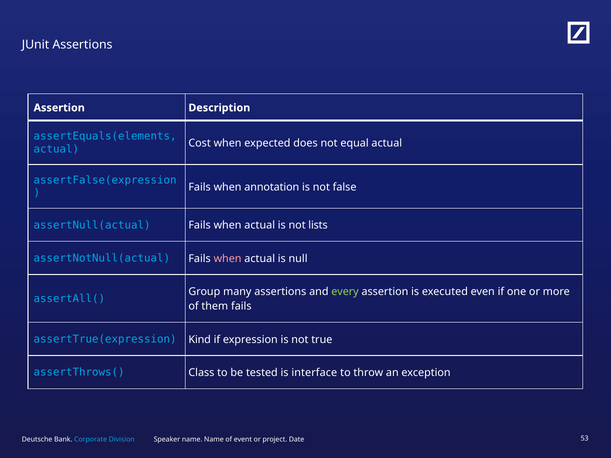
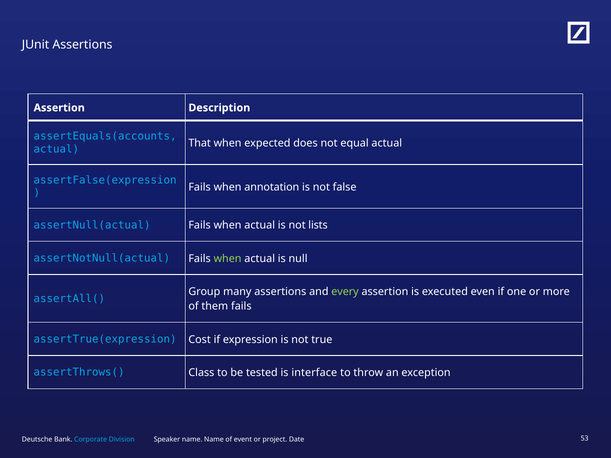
assertEquals(elements: assertEquals(elements -> assertEquals(accounts (105, 136)
Cost: Cost -> That (200, 143)
when colour: pink -> light green (228, 259)
Kind: Kind -> Cost (200, 340)
